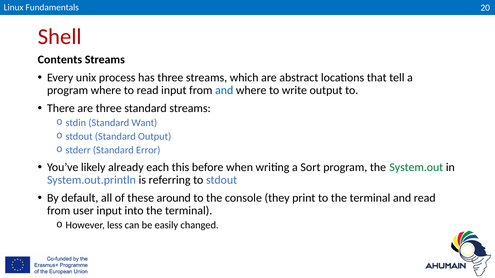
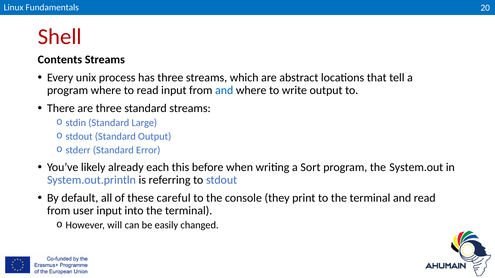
Want: Want -> Large (144, 123)
System.out colour: green -> black (416, 167)
around: around -> careful (174, 198)
less: less -> will (115, 226)
